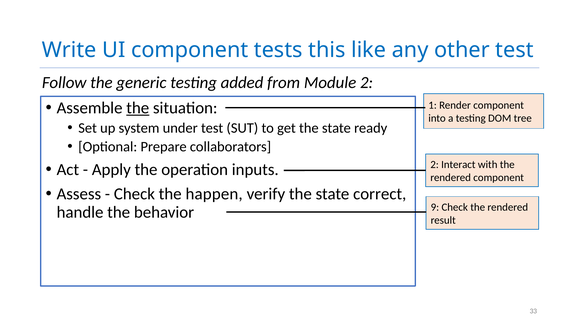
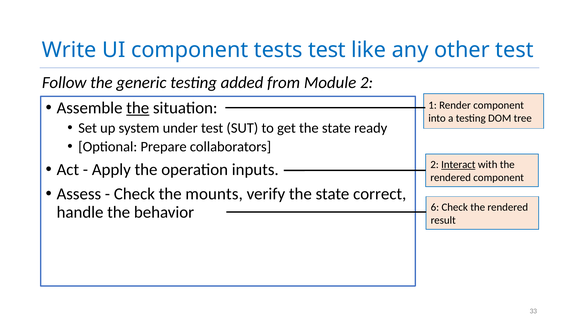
tests this: this -> test (327, 50)
Interact underline: none -> present (458, 164)
happen: happen -> mounts (214, 194)
9: 9 -> 6 (435, 207)
